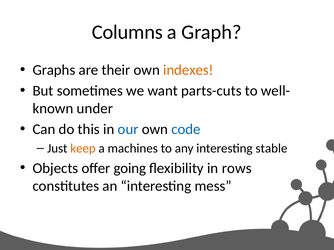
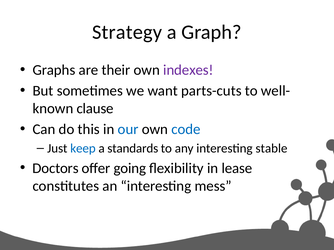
Columns: Columns -> Strategy (127, 32)
indexes colour: orange -> purple (188, 70)
under: under -> clause (95, 109)
keep colour: orange -> blue (83, 149)
machines: machines -> standards (133, 149)
Objects: Objects -> Doctors (56, 168)
rows: rows -> lease (237, 168)
